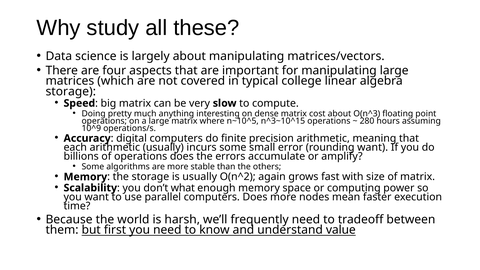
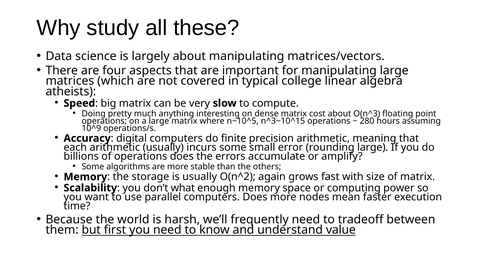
storage: storage -> atheists (71, 91)
rounding want: want -> large (373, 147)
